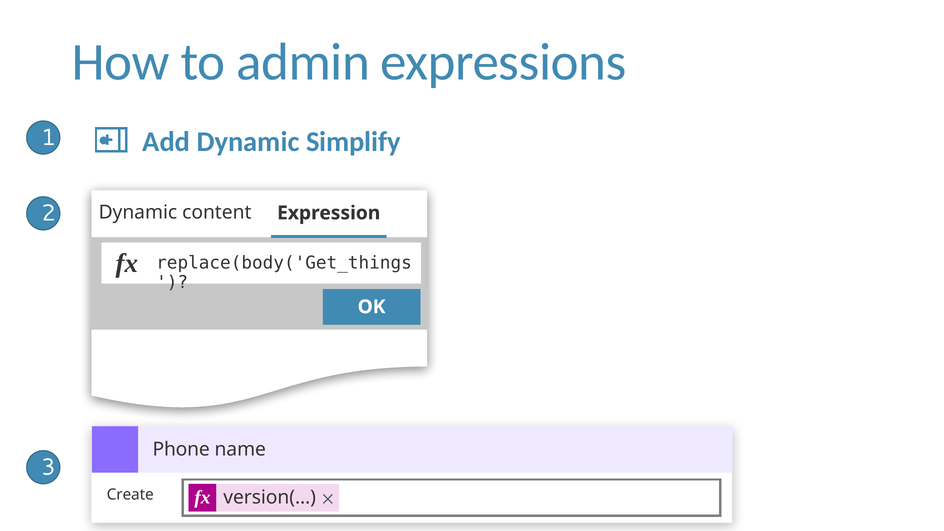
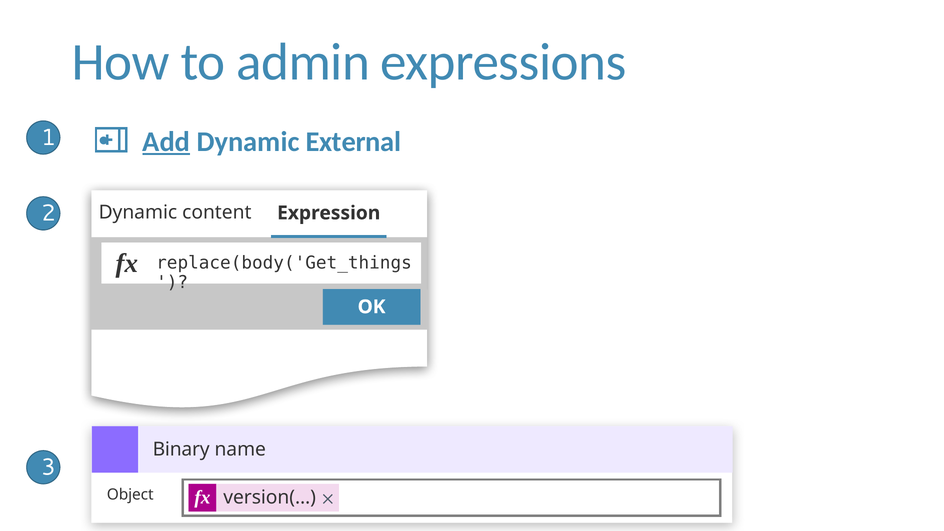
Add underline: none -> present (166, 142)
Simplify: Simplify -> External (353, 142)
Phone: Phone -> Binary (181, 449)
Create: Create -> Object (130, 495)
